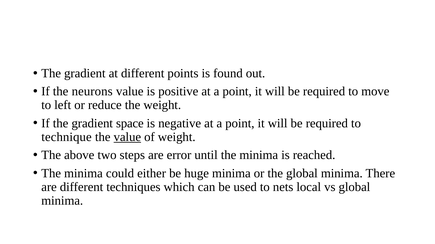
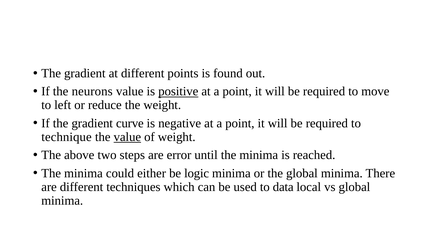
positive underline: none -> present (178, 92)
space: space -> curve (130, 124)
huge: huge -> logic (197, 174)
nets: nets -> data (283, 187)
